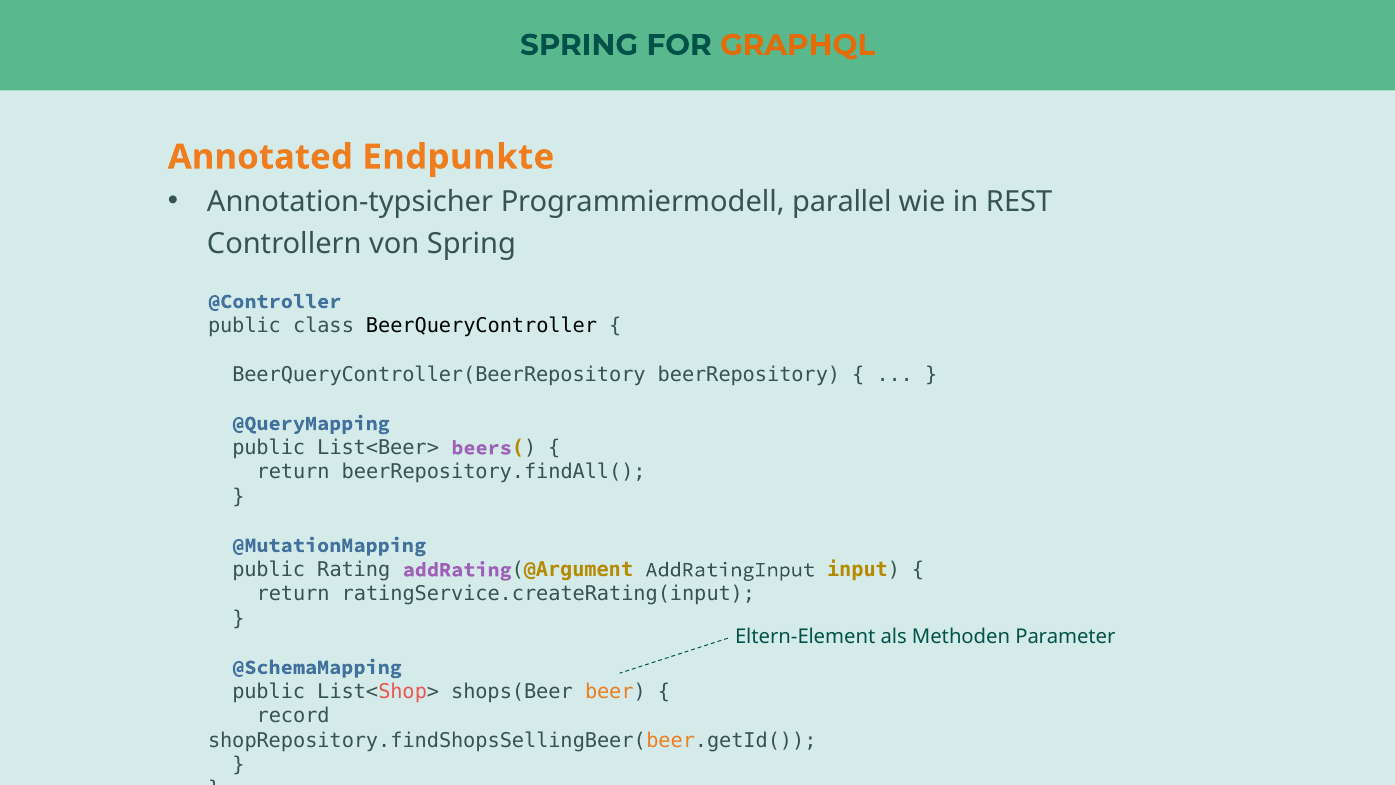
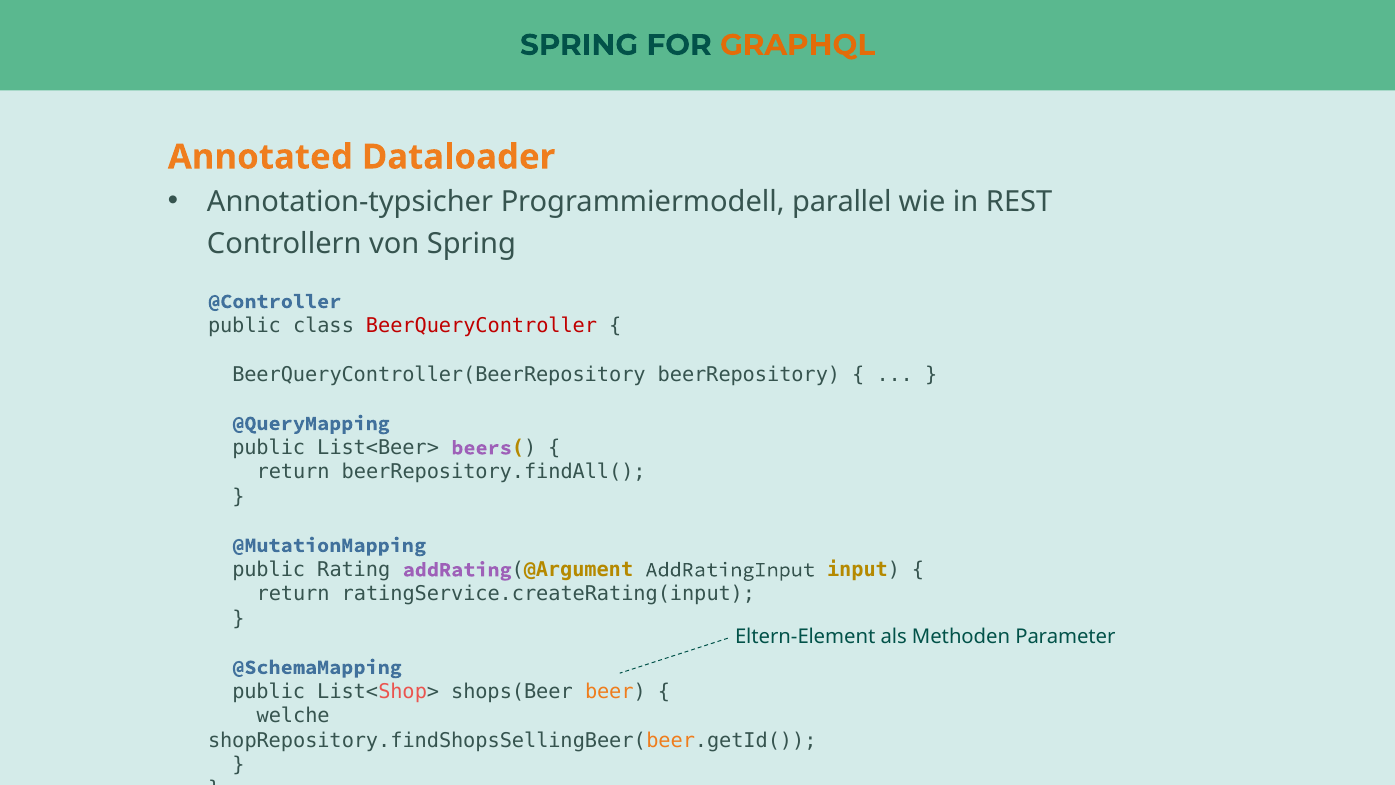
Endpunkte: Endpunkte -> Dataloader (459, 157)
BeerQueryController colour: black -> red (482, 326)
record: record -> welche (293, 716)
